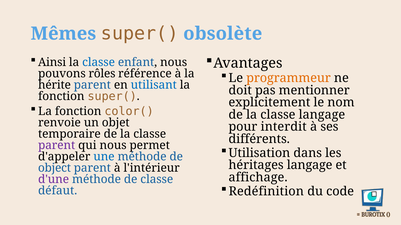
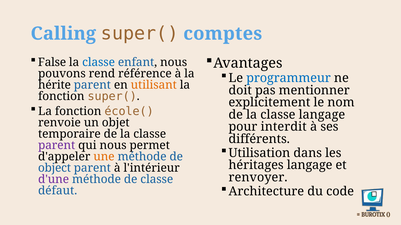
Mêmes: Mêmes -> Calling (63, 34)
obsolète: obsolète -> comptes (223, 34)
Ainsi: Ainsi -> False (52, 62)
rôles: rôles -> rend (102, 74)
programmeur colour: orange -> blue (289, 78)
utilisant colour: blue -> orange (154, 85)
color(: color( -> école( (129, 112)
une colour: blue -> orange (104, 157)
affichage: affichage -> renvoyer (258, 178)
Redéfinition: Redéfinition -> Architecture (266, 192)
